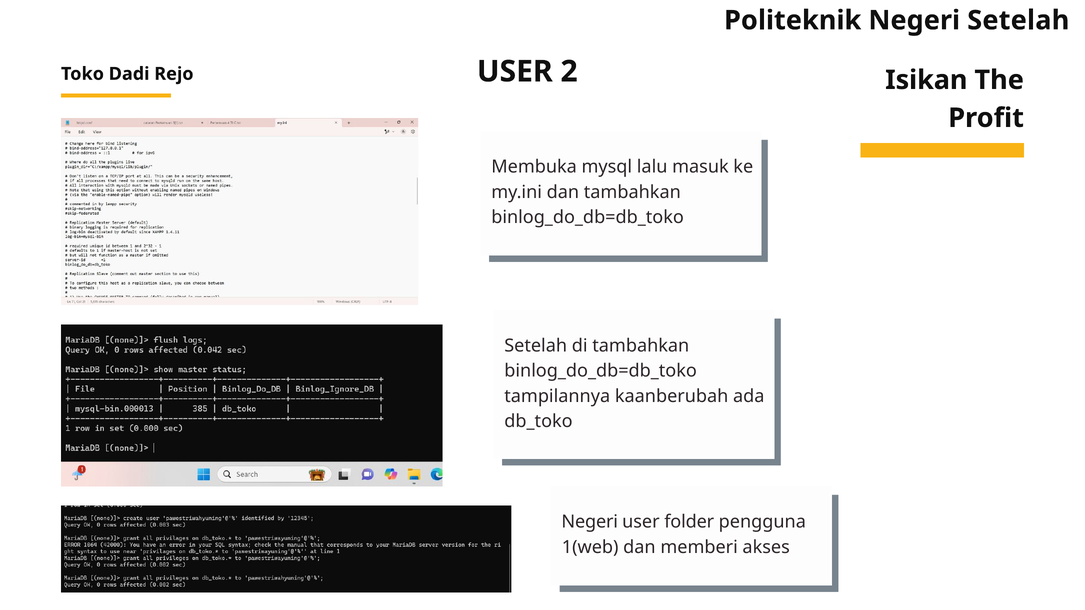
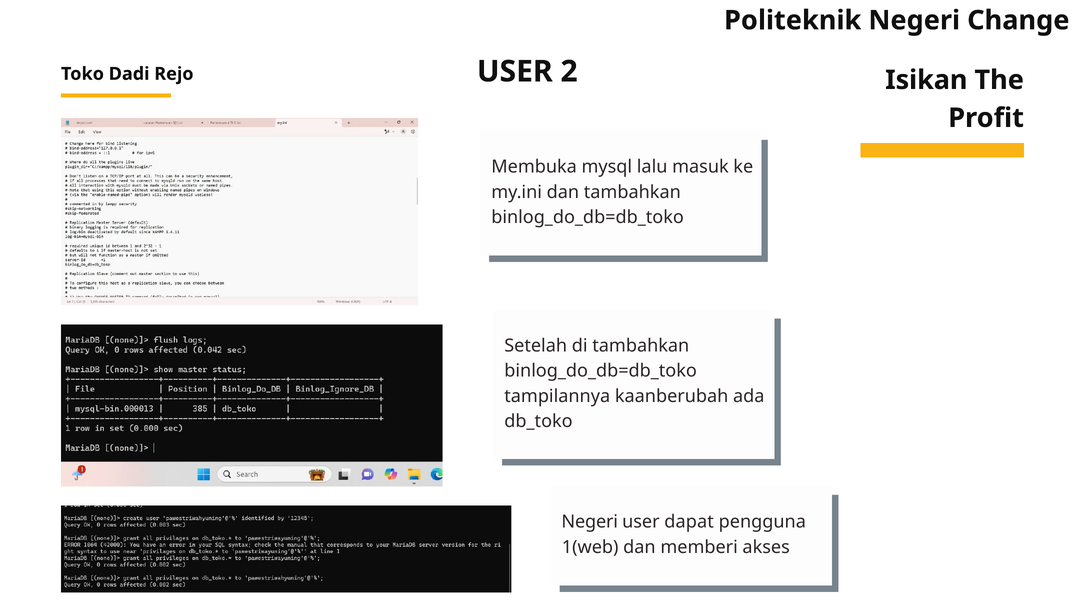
Negeri Setelah: Setelah -> Change (1018, 20)
folder: folder -> dapat (689, 522)
